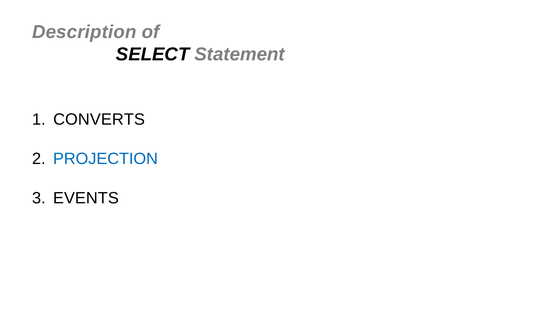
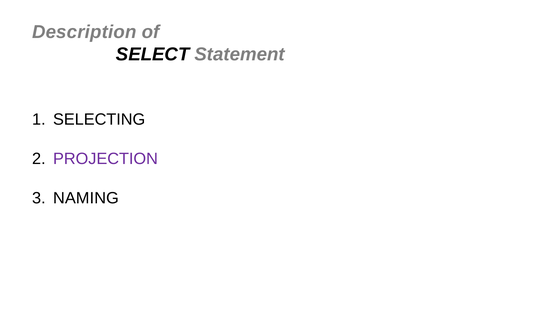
CONVERTS: CONVERTS -> SELECTING (99, 119)
PROJECTION colour: blue -> purple (105, 159)
EVENTS: EVENTS -> NAMING (86, 198)
